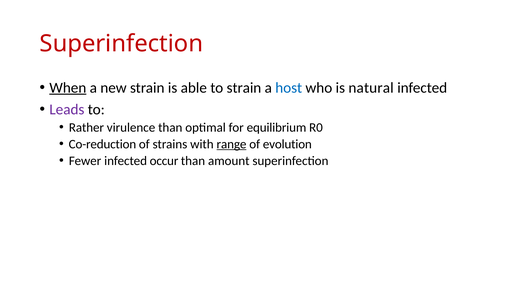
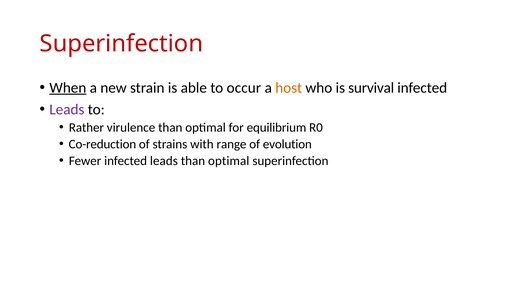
to strain: strain -> occur (244, 88)
host colour: blue -> orange (289, 88)
natural: natural -> survival (371, 88)
range underline: present -> none (231, 144)
infected occur: occur -> leads (164, 161)
amount: amount -> optimal (229, 161)
